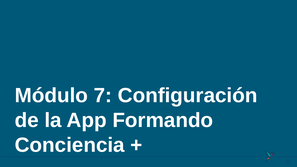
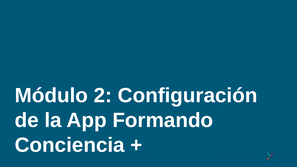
7: 7 -> 2 (103, 96)
